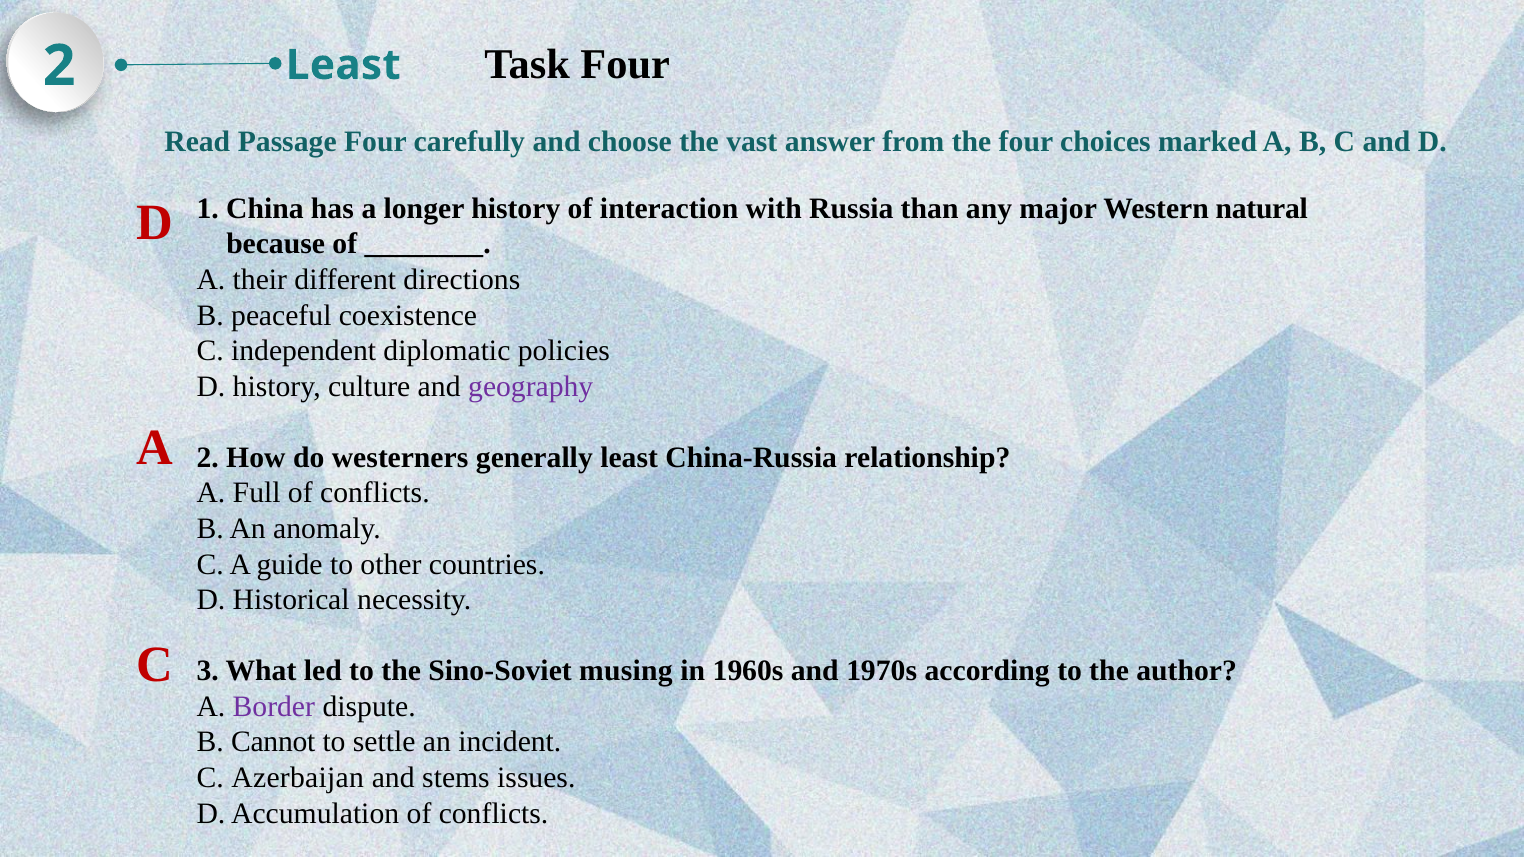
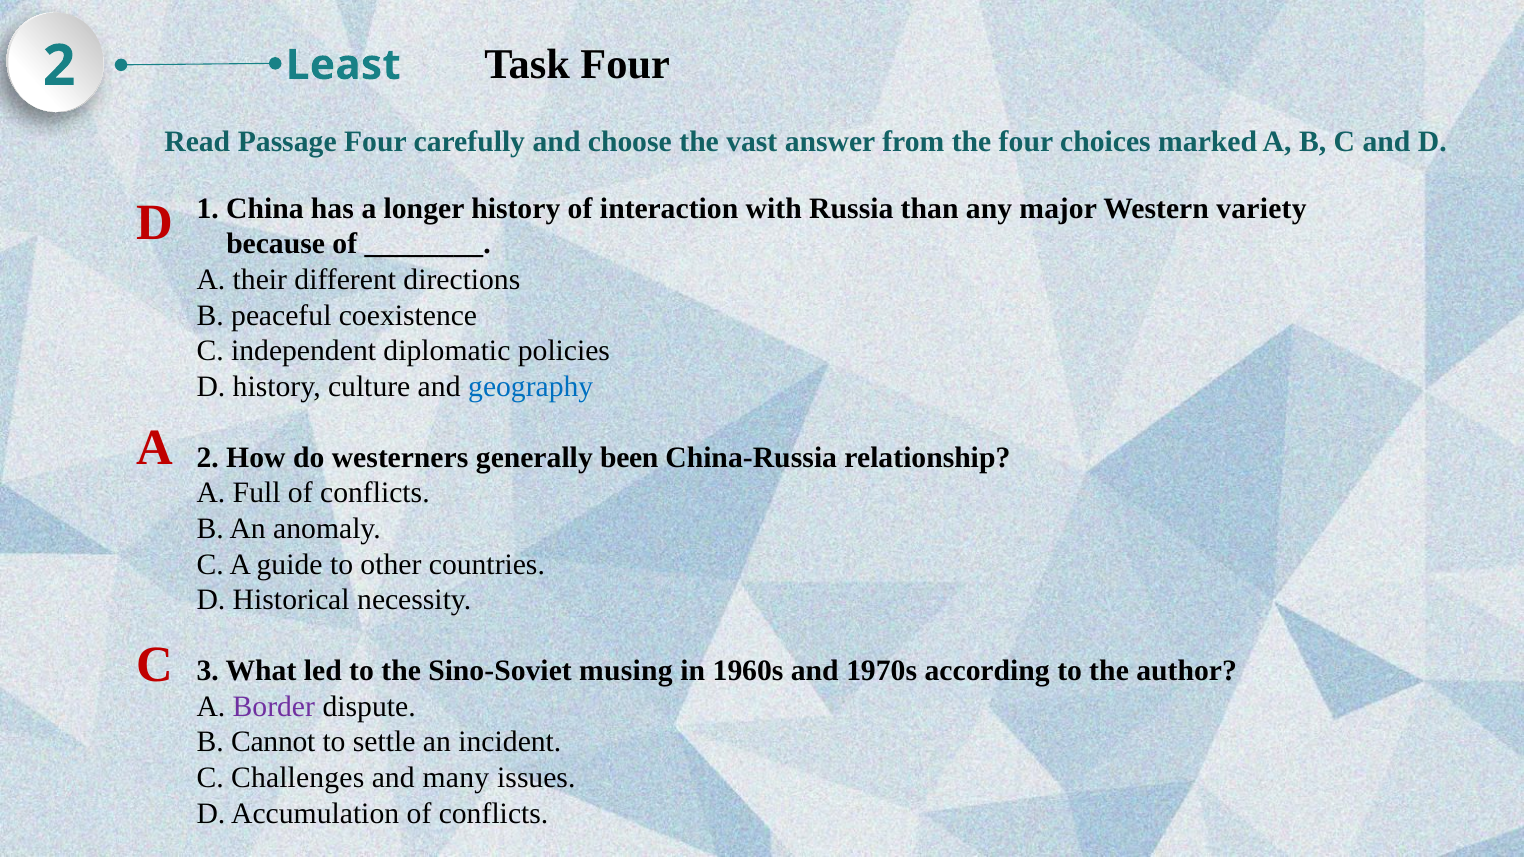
natural: natural -> variety (1261, 209)
geography colour: purple -> blue (531, 387)
generally least: least -> been (629, 458)
Azerbaijan: Azerbaijan -> Challenges (298, 778)
stems: stems -> many (456, 778)
